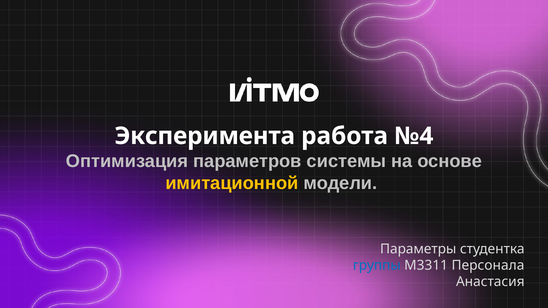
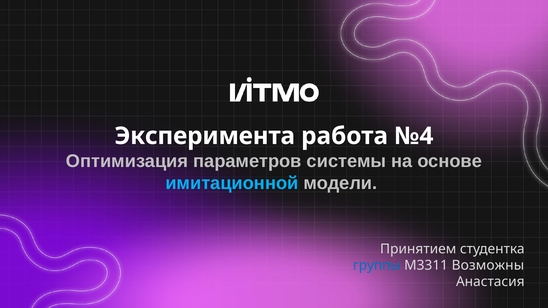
имитационной colour: yellow -> light blue (232, 183)
Параметры: Параметры -> Принятием (418, 249)
Персонала: Персонала -> Возможны (488, 266)
